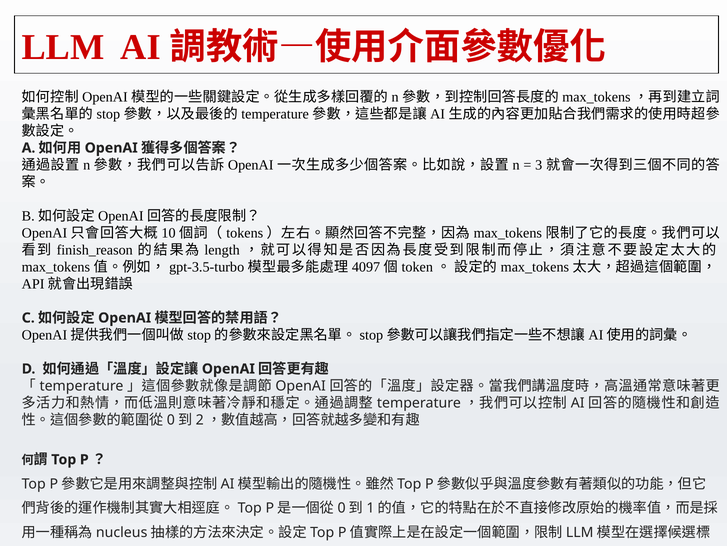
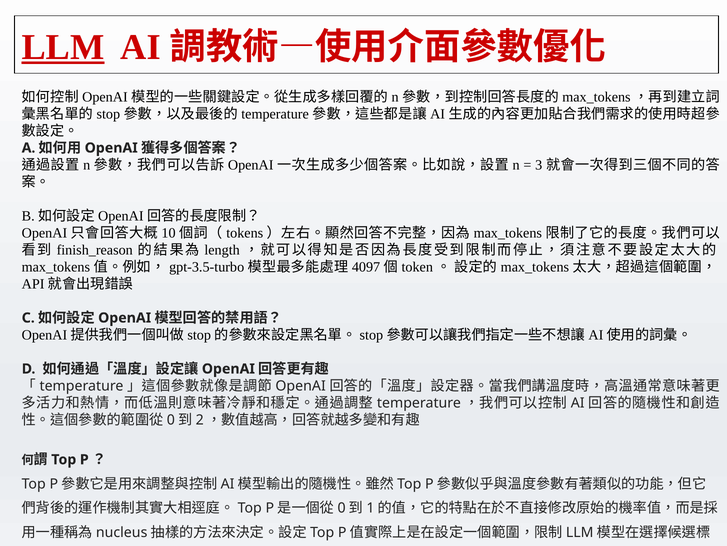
LLM underline: none -> present (63, 47)
